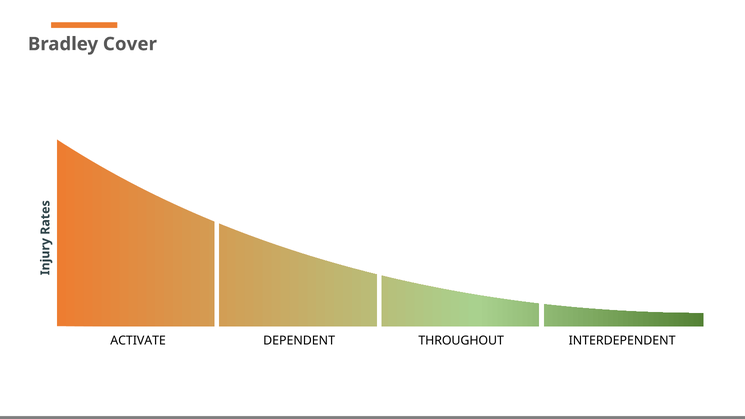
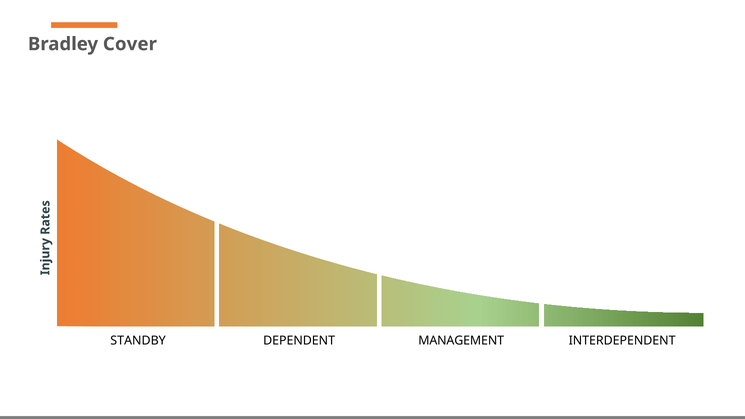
ACTIVATE: ACTIVATE -> STANDBY (138, 341)
THROUGHOUT: THROUGHOUT -> MANAGEMENT (461, 341)
